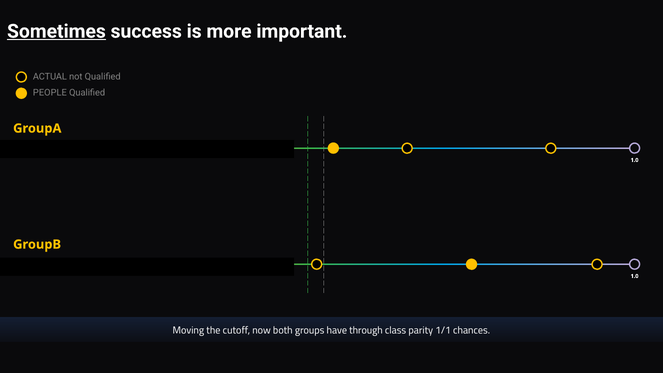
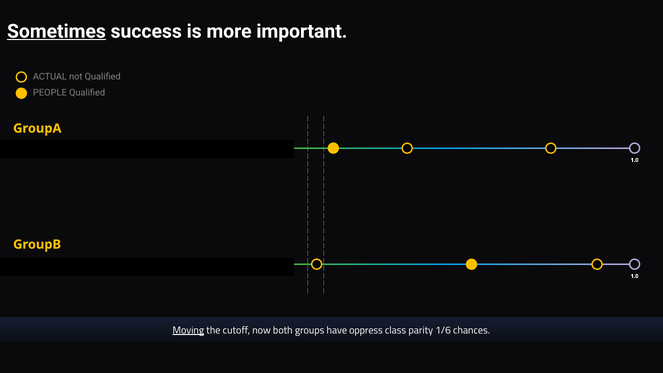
Moving underline: none -> present (188, 330)
through: through -> oppress (366, 330)
1/1: 1/1 -> 1/6 (443, 330)
